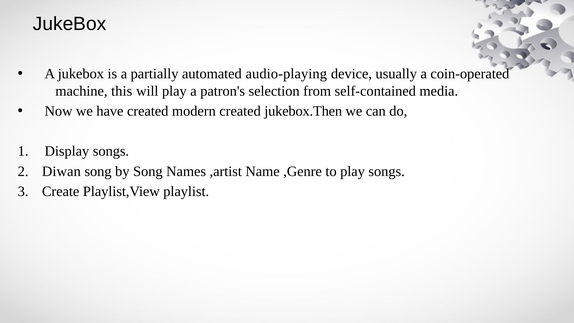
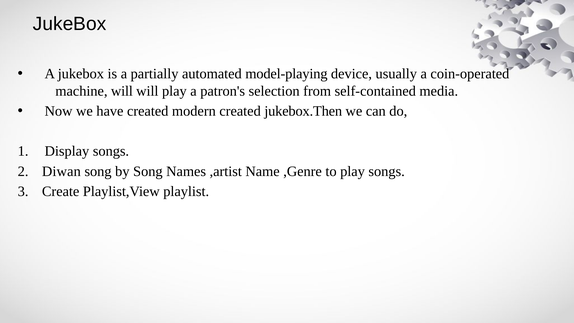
audio-playing: audio-playing -> model-playing (286, 74)
machine this: this -> will (122, 91)
